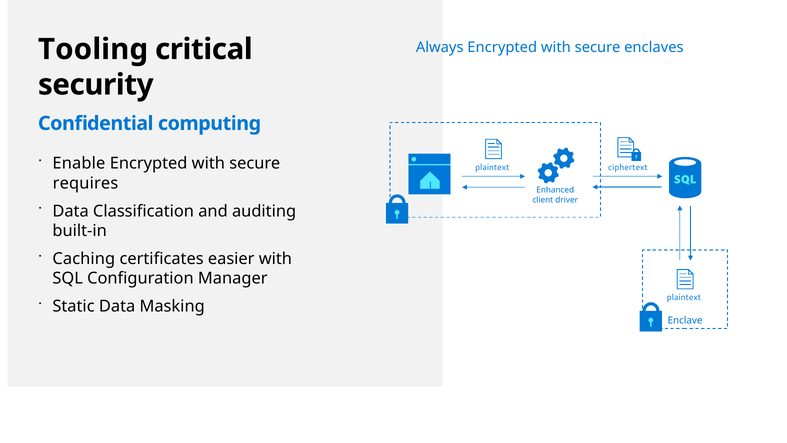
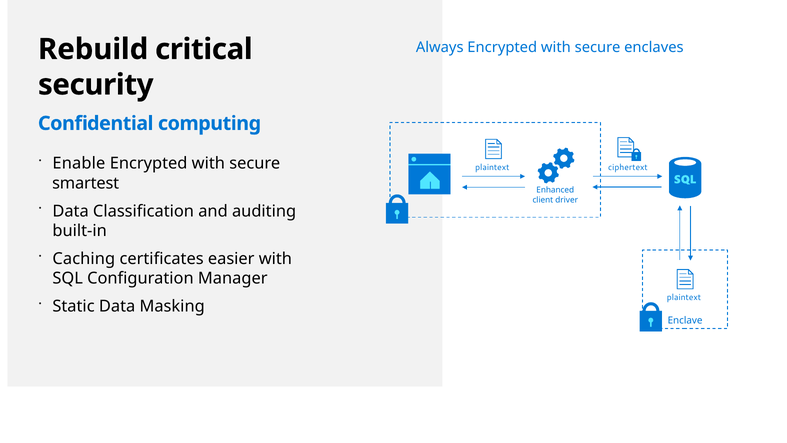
Tooling: Tooling -> Rebuild (93, 49)
requires: requires -> smartest (86, 183)
